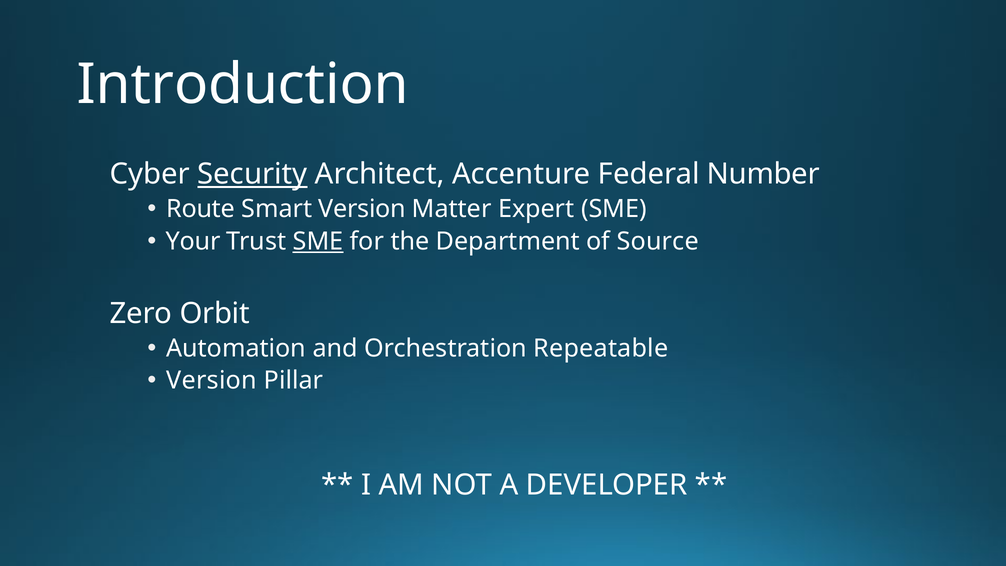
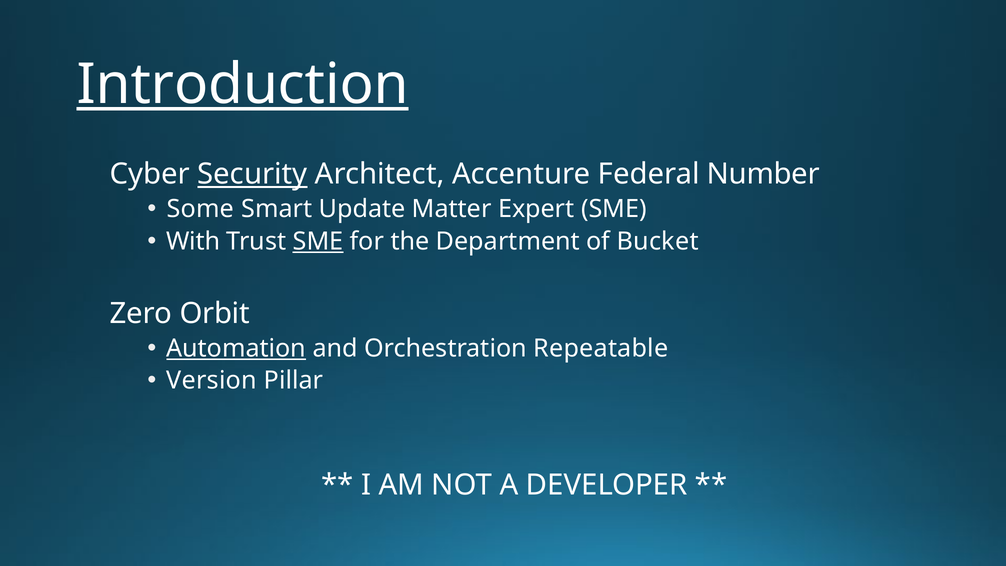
Introduction underline: none -> present (243, 84)
Route: Route -> Some (200, 209)
Smart Version: Version -> Update (362, 209)
Your: Your -> With (193, 241)
Source: Source -> Bucket (658, 241)
Automation underline: none -> present (236, 348)
